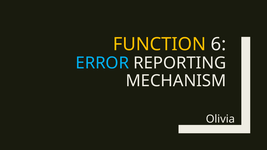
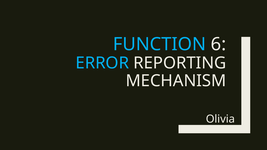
FUNCTION colour: yellow -> light blue (159, 44)
